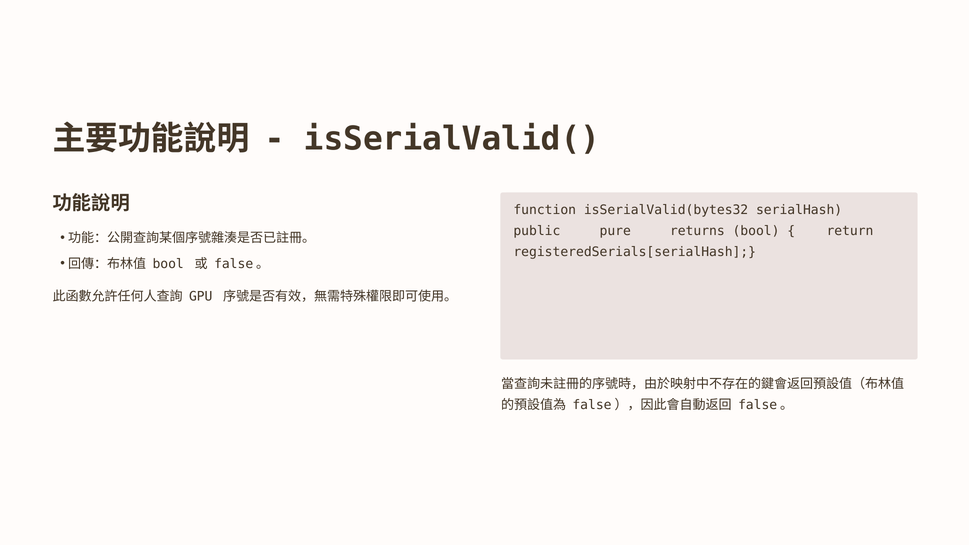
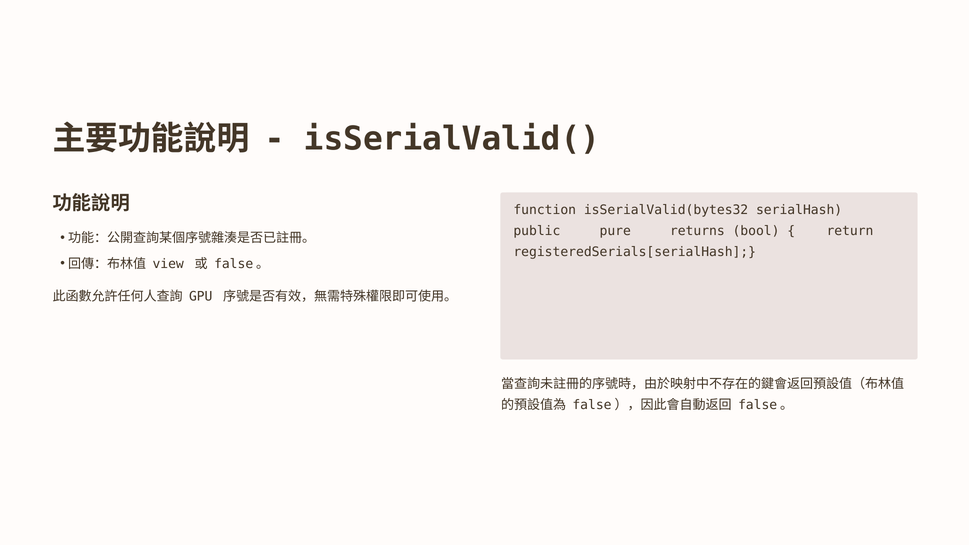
bool: bool -> view (168, 264)
